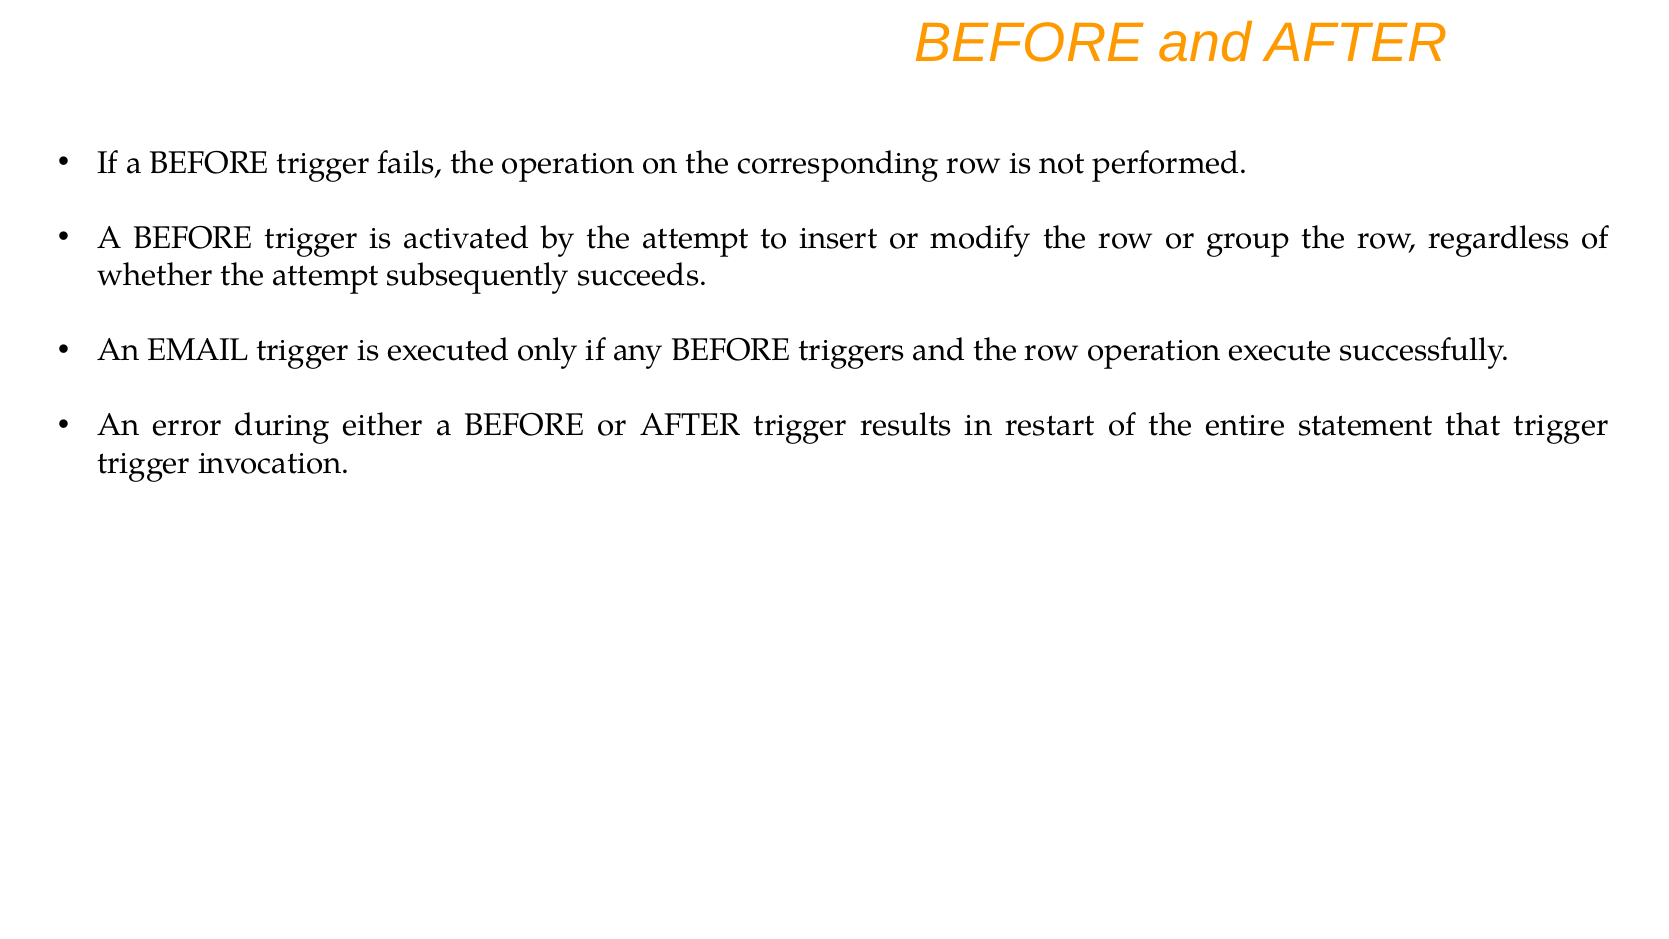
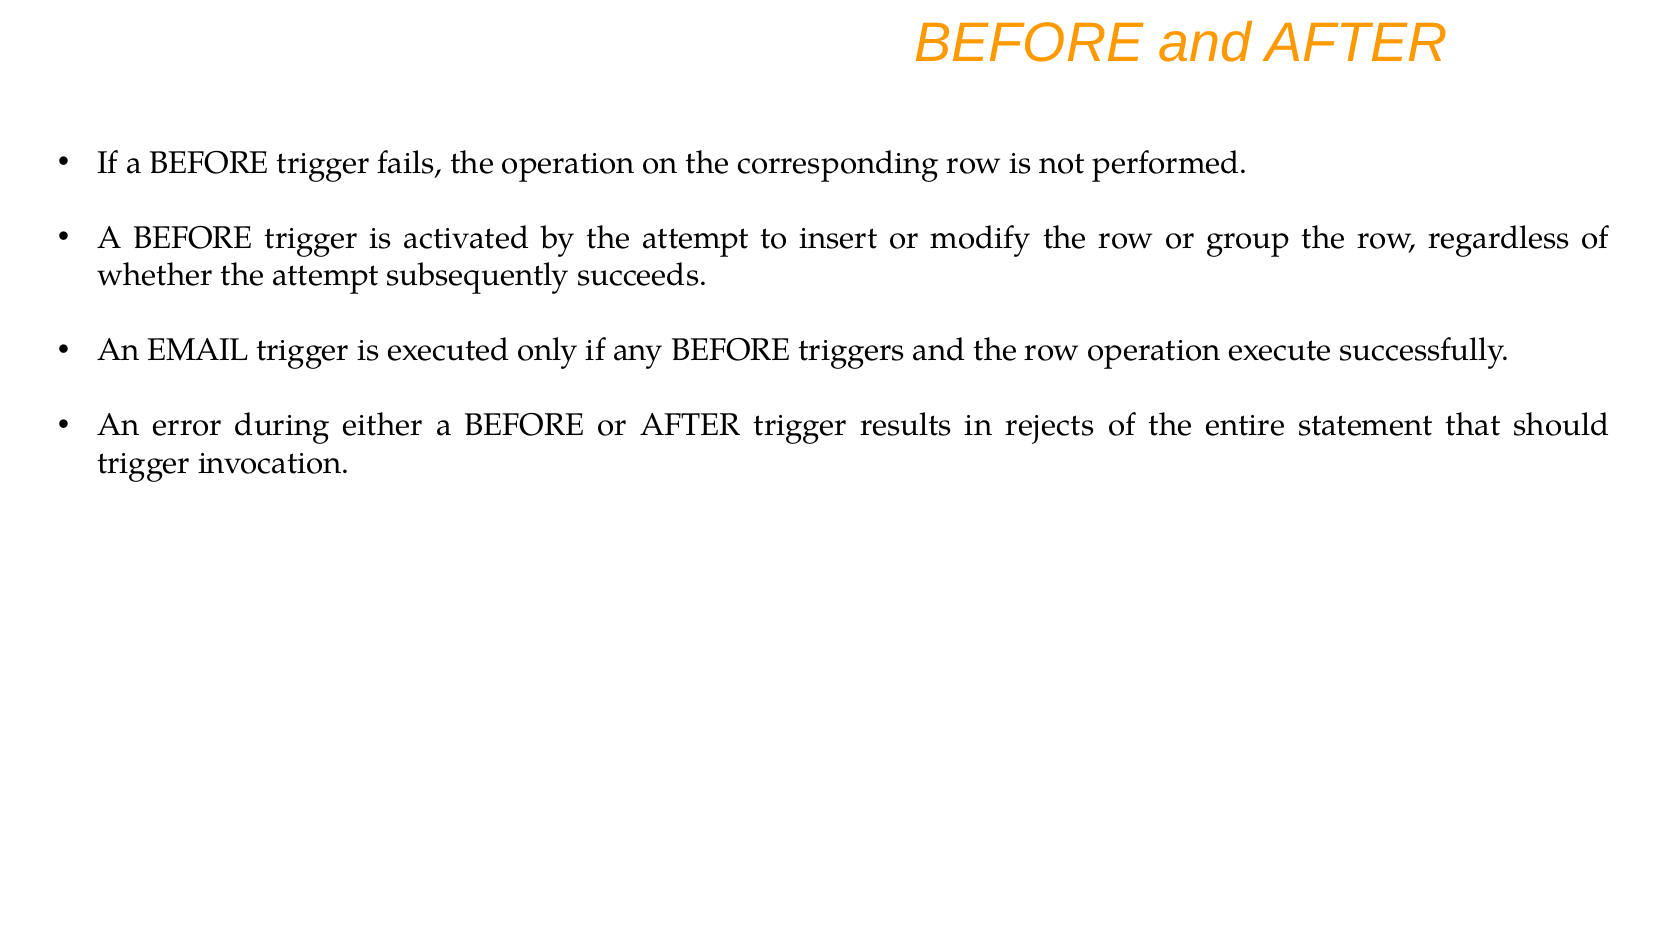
restart: restart -> rejects (1050, 426)
that trigger: trigger -> should (1562, 426)
